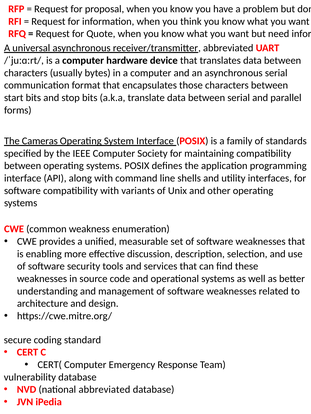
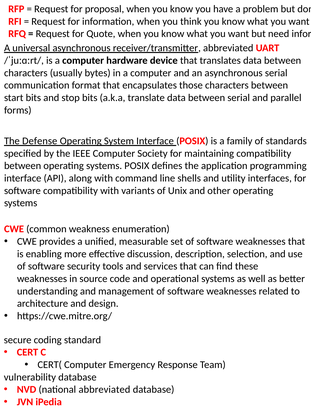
Cameras: Cameras -> Defense (40, 141)
